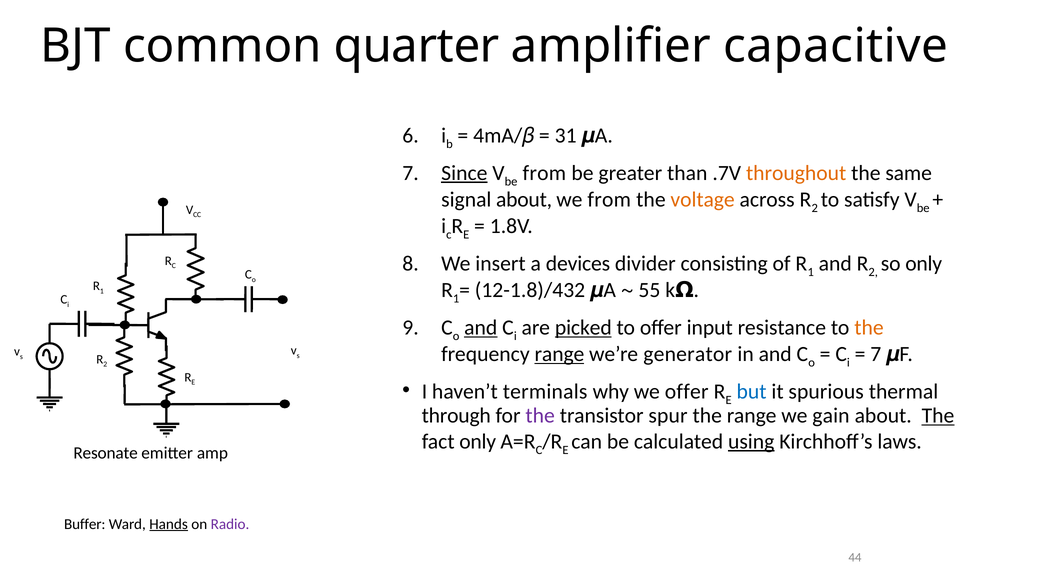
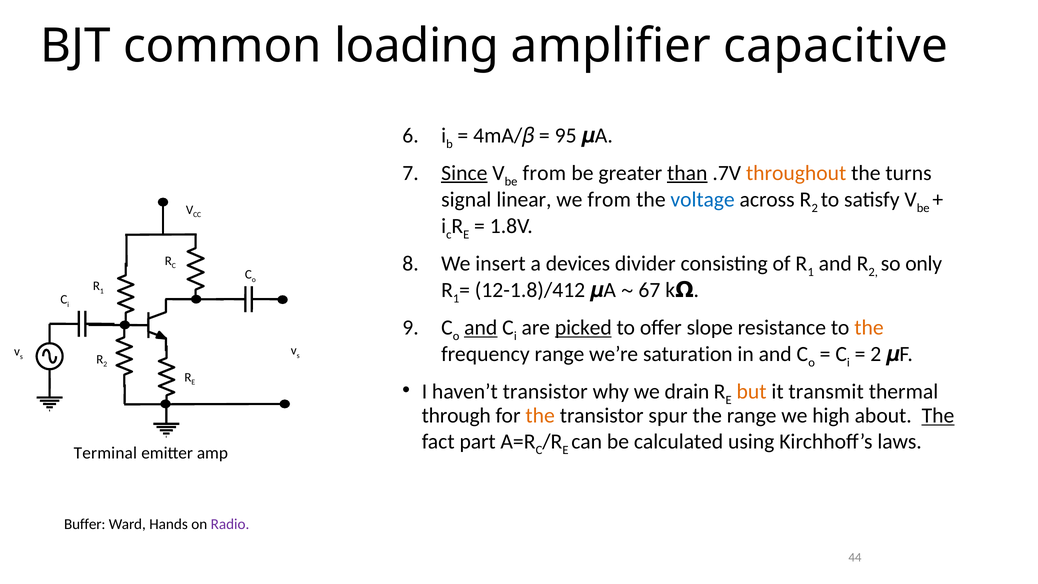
quarter: quarter -> loading (417, 46)
31: 31 -> 95 (566, 136)
than underline: none -> present (687, 173)
same: same -> turns (909, 173)
signal about: about -> linear (524, 200)
voltage colour: orange -> blue (703, 200)
12-1.8)/432: 12-1.8)/432 -> 12-1.8)/412 (530, 290)
55: 55 -> 67 (649, 290)
input: input -> slope (710, 328)
range underline: present -> none (559, 354)
generator: generator -> saturation (688, 354)
7: 7 -> 2 (876, 354)
haven’t terminals: terminals -> transistor (545, 392)
we offer: offer -> drain (687, 392)
but colour: blue -> orange (752, 392)
spurious: spurious -> transmit (826, 392)
the colour: purple -> orange (540, 416)
gain: gain -> high (831, 416)
fact only: only -> part (478, 441)
using underline: present -> none (751, 441)
Resonate: Resonate -> Terminal (105, 453)
Hands underline: present -> none (169, 524)
